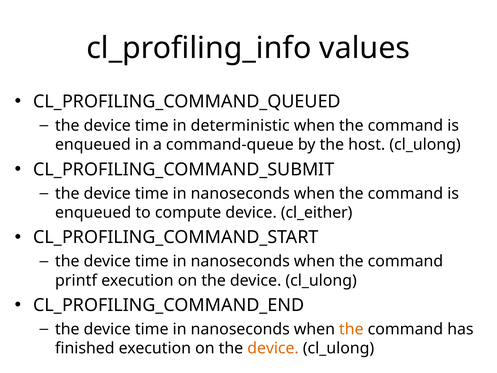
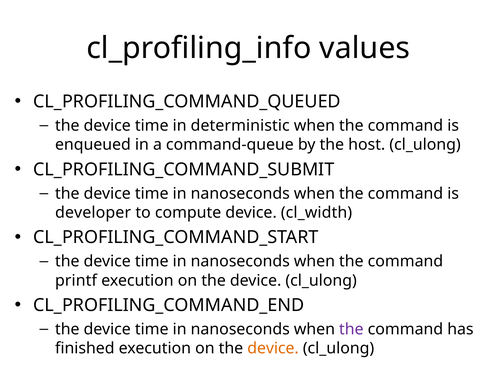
enqueued: enqueued -> developer (93, 212)
cl_either: cl_either -> cl_width (316, 212)
the colour: orange -> purple (351, 329)
